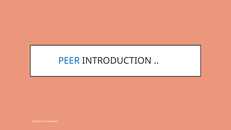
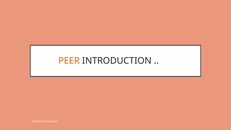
PEER colour: blue -> orange (69, 61)
